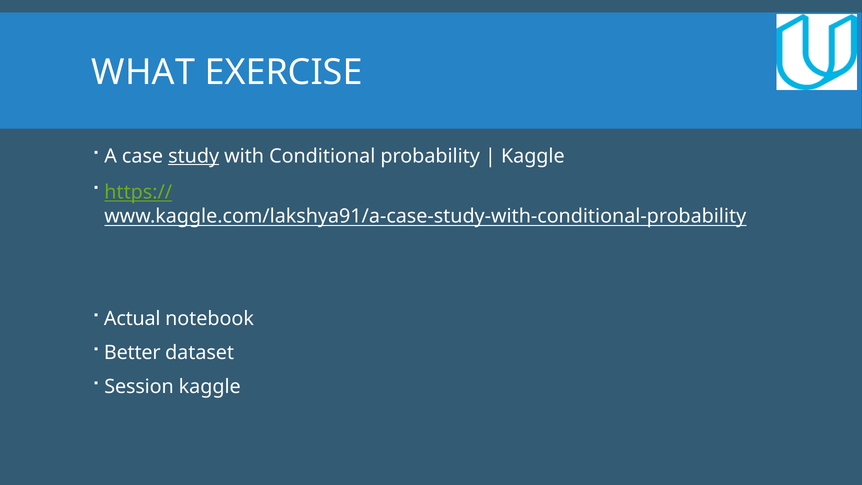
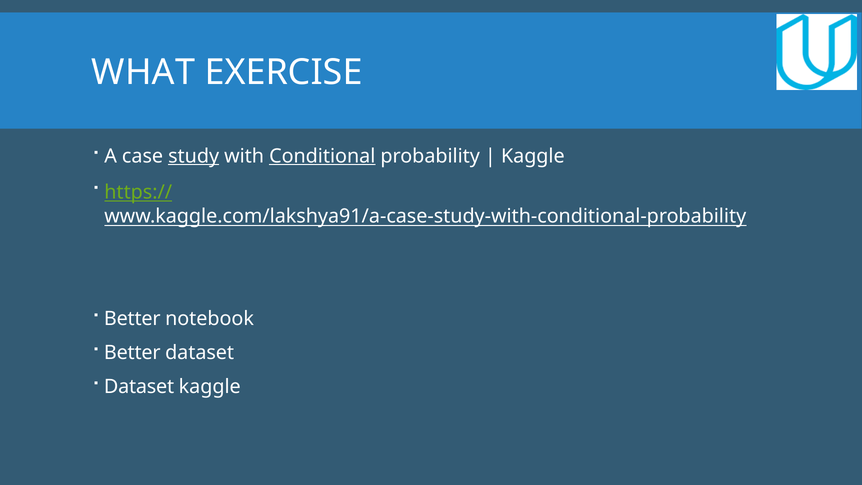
Conditional underline: none -> present (322, 156)
Actual: Actual -> Better (132, 319)
Session: Session -> Dataset (139, 386)
